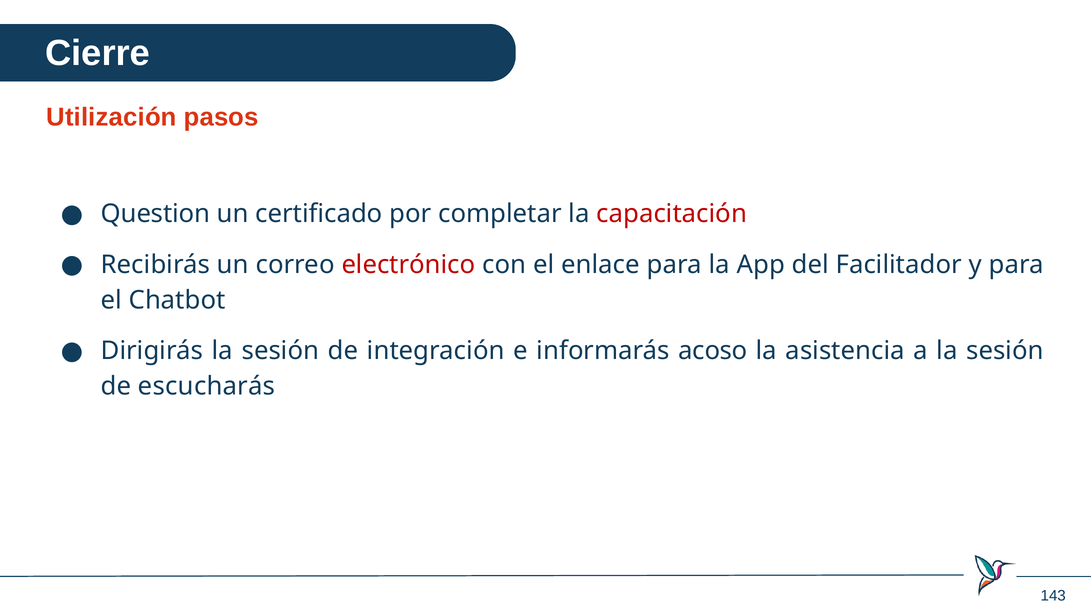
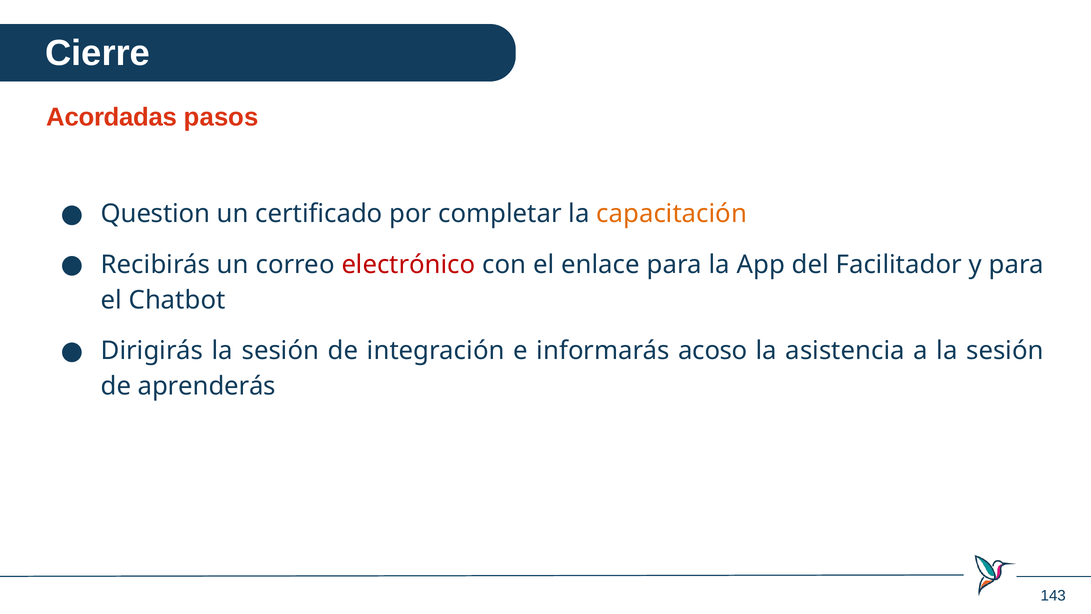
Utilización: Utilización -> Acordadas (112, 117)
capacitación colour: red -> orange (672, 214)
escucharás: escucharás -> aprenderás (207, 386)
